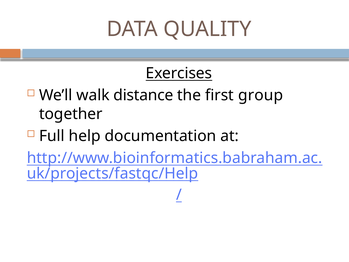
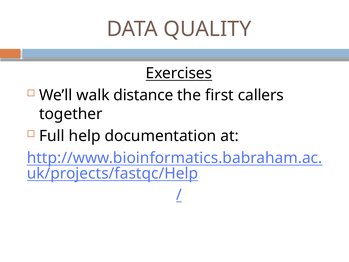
group: group -> callers (261, 95)
